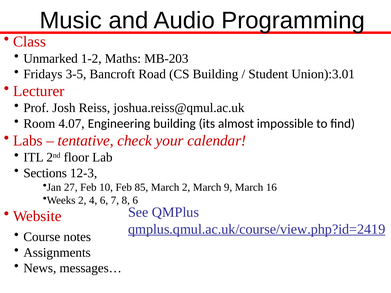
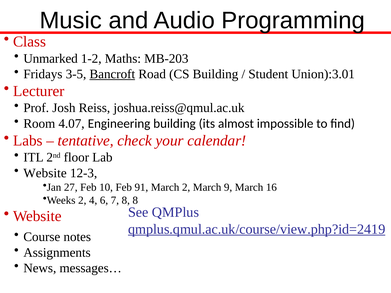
Bancroft underline: none -> present (112, 74)
Sections: Sections -> Website (45, 173)
85: 85 -> 91 (141, 187)
8 6: 6 -> 8 (135, 200)
